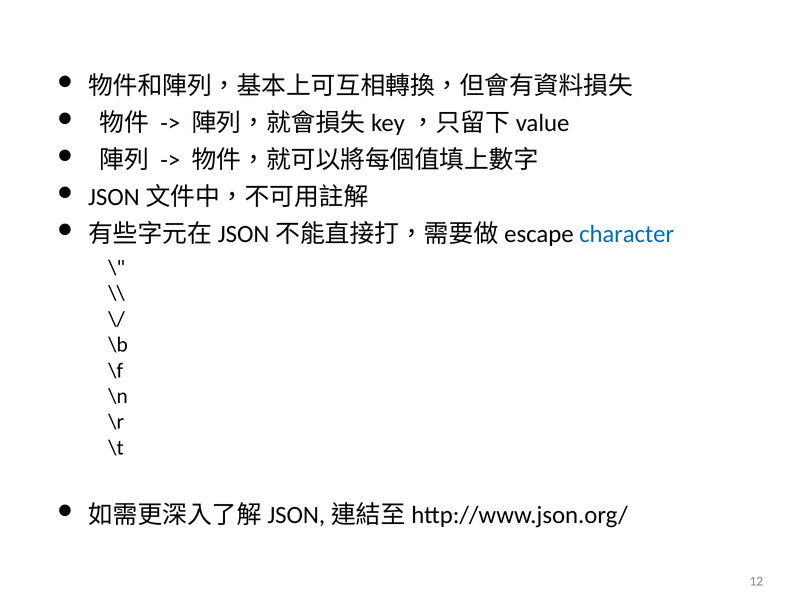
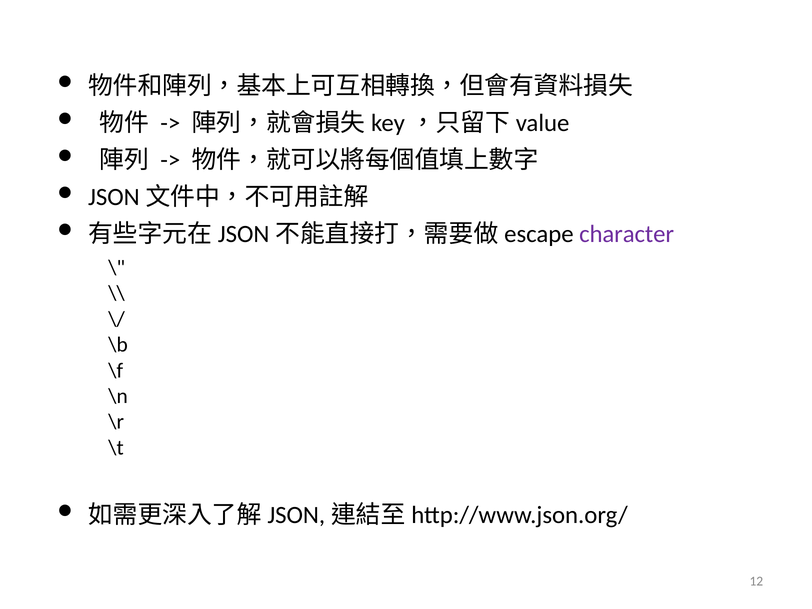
character colour: blue -> purple (627, 234)
